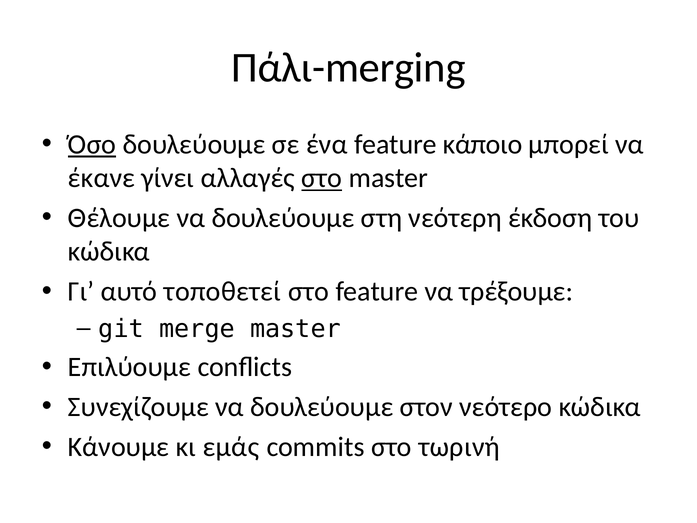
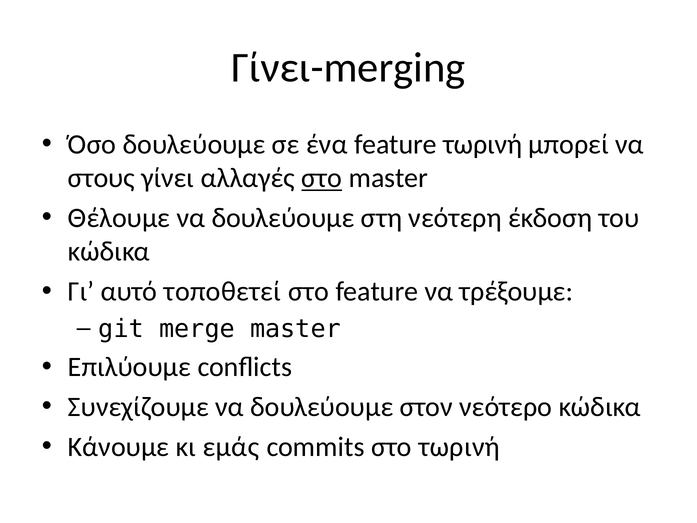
Πάλι-merging: Πάλι-merging -> Γίνει-merging (348, 67)
Όσο underline: present -> none (92, 144)
feature κάποιο: κάποιο -> τωρινή (483, 144)
έκανε: έκανε -> στους (101, 178)
